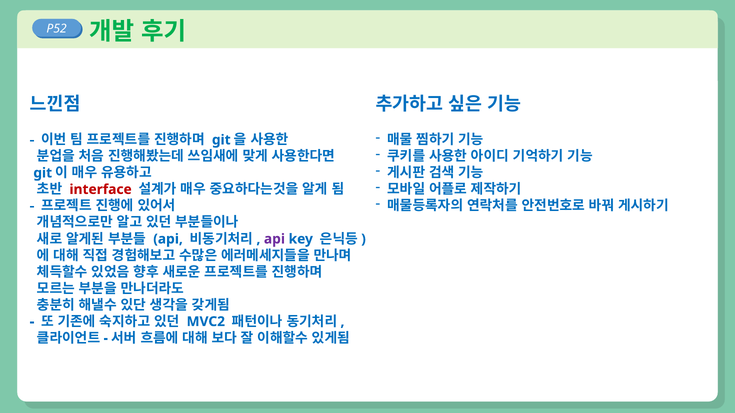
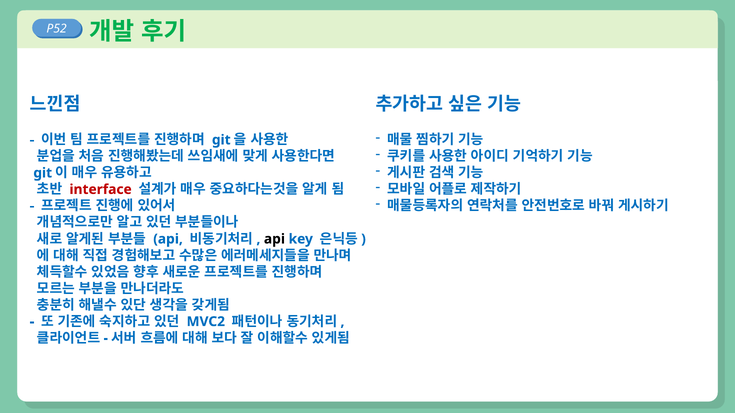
api colour: purple -> black (274, 239)
